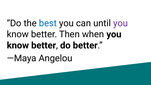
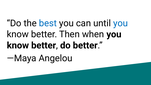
you colour: purple -> blue (121, 23)
